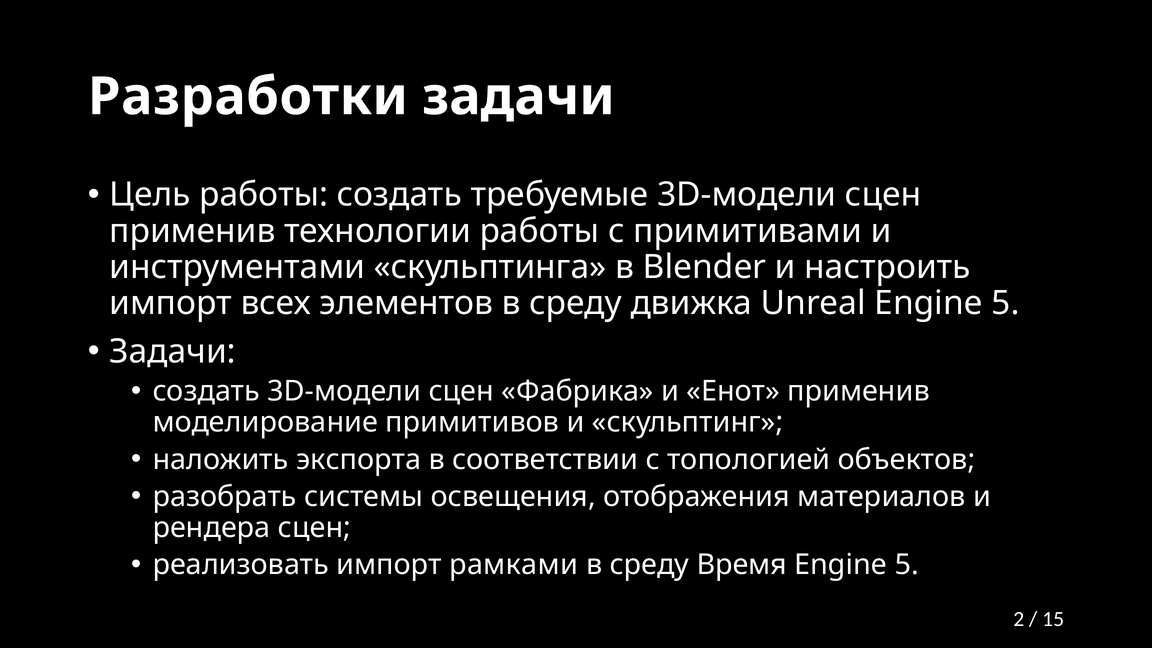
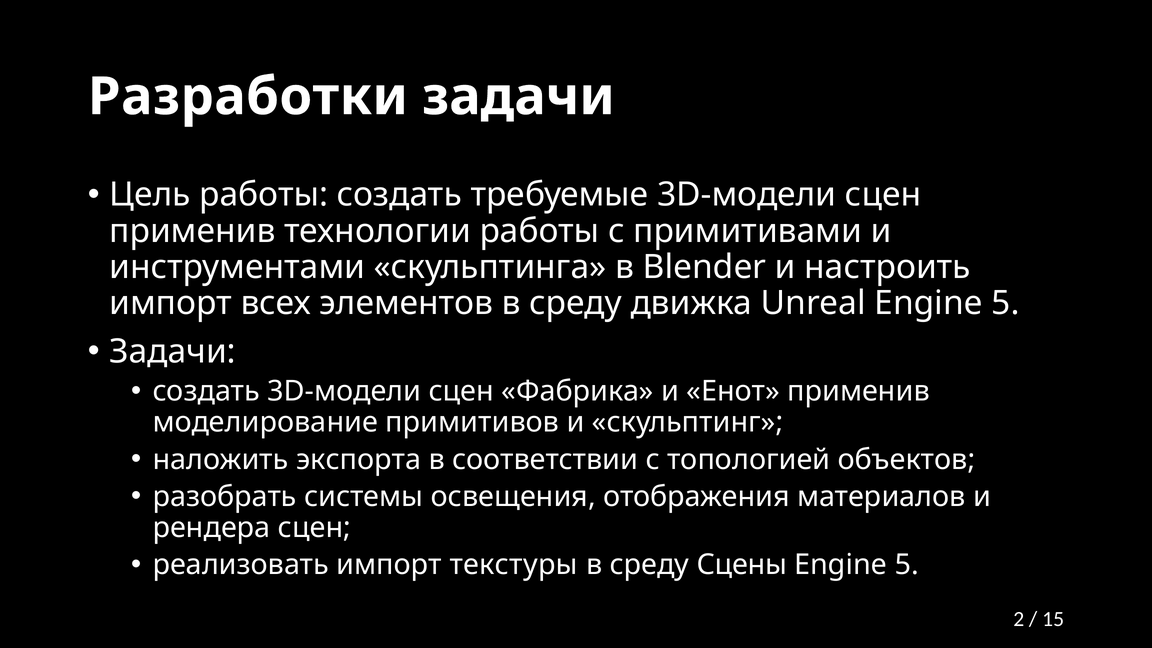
рамками: рамками -> текстуры (514, 565)
Время: Время -> Сцены (742, 565)
